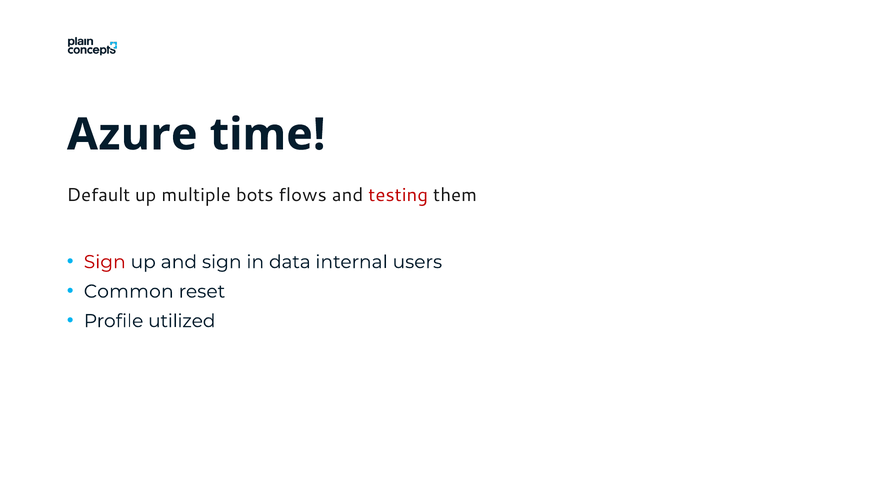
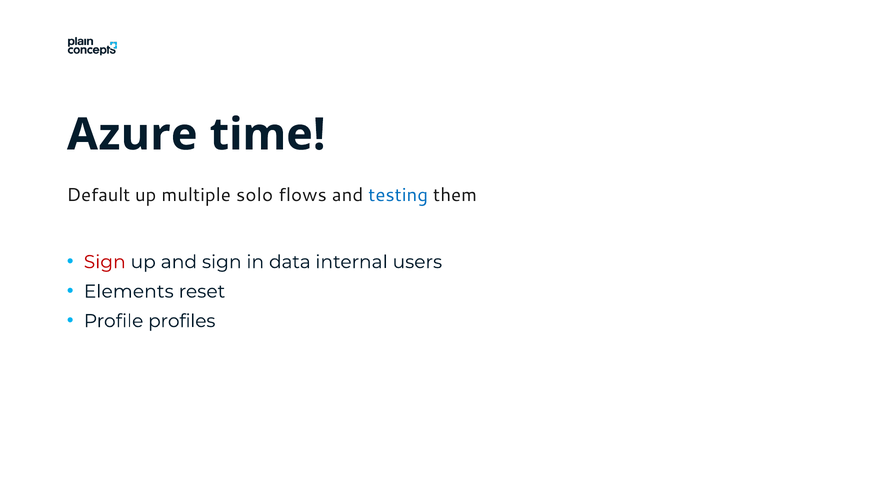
bots: bots -> solo (255, 195)
testing colour: red -> blue (398, 195)
Common: Common -> Elements (129, 291)
utilized: utilized -> profiles (182, 321)
